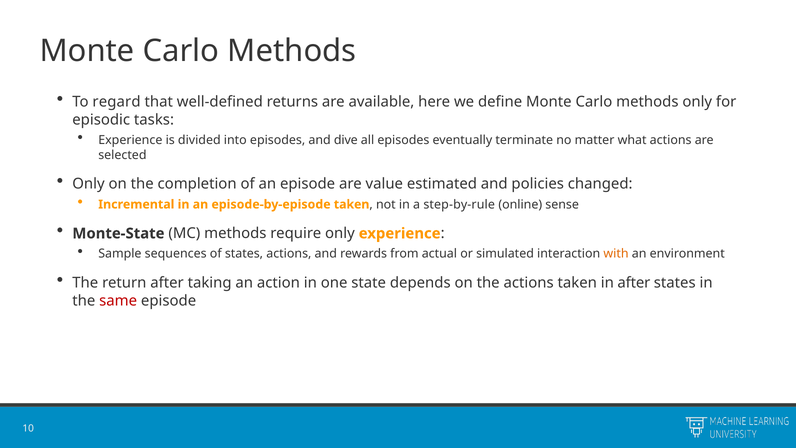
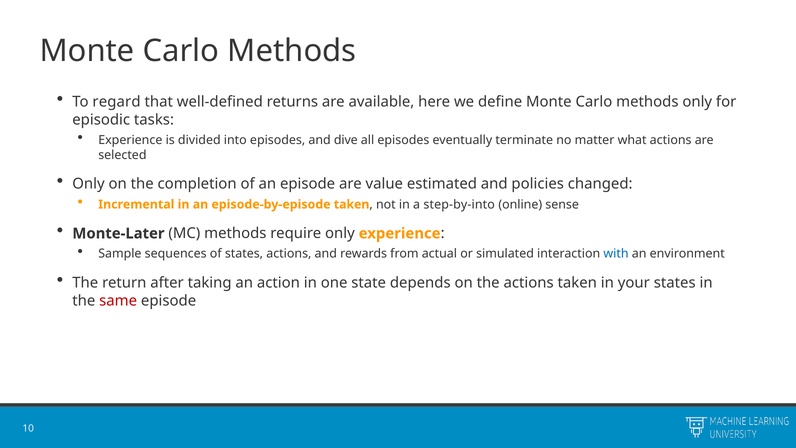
step-by-rule: step-by-rule -> step-by-into (459, 204)
Monte-State: Monte-State -> Monte-Later (118, 233)
with colour: orange -> blue (616, 254)
in after: after -> your (634, 283)
